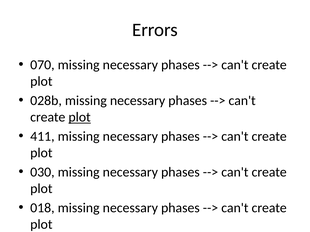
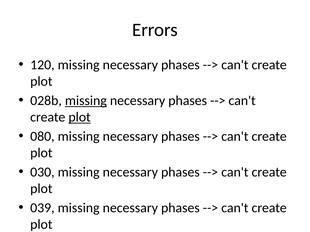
070: 070 -> 120 (42, 65)
missing underline: none -> present (86, 101)
411: 411 -> 080 (42, 137)
018: 018 -> 039 (42, 208)
